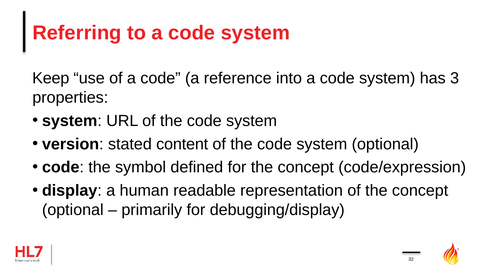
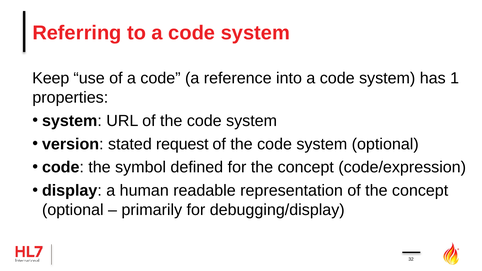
3: 3 -> 1 (455, 78)
content: content -> request (182, 144)
